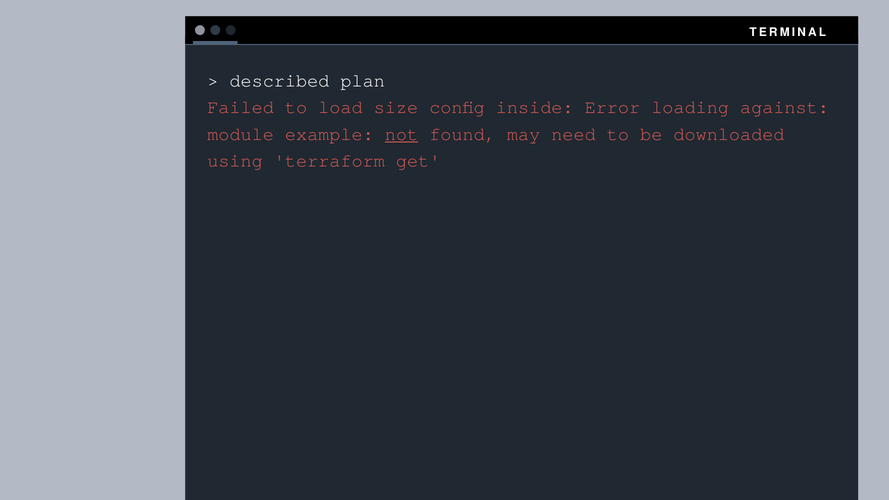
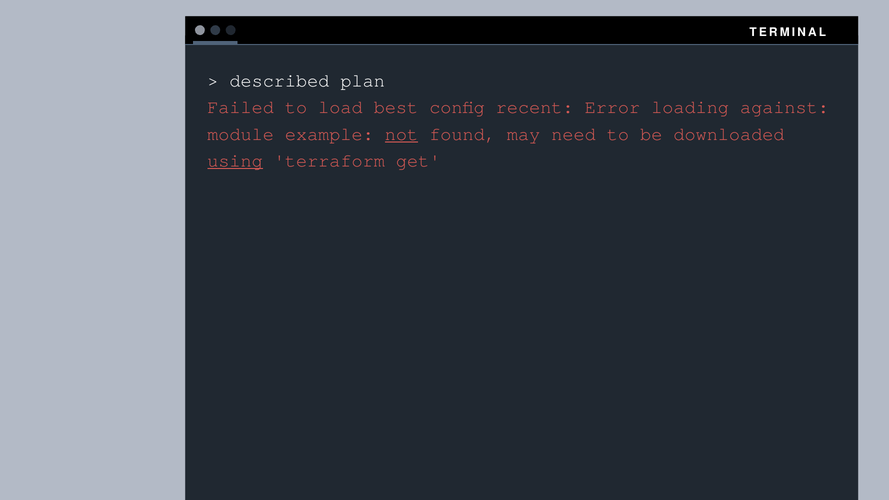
size: size -> best (396, 107)
inside: inside -> recent (535, 107)
using underline: none -> present (235, 161)
